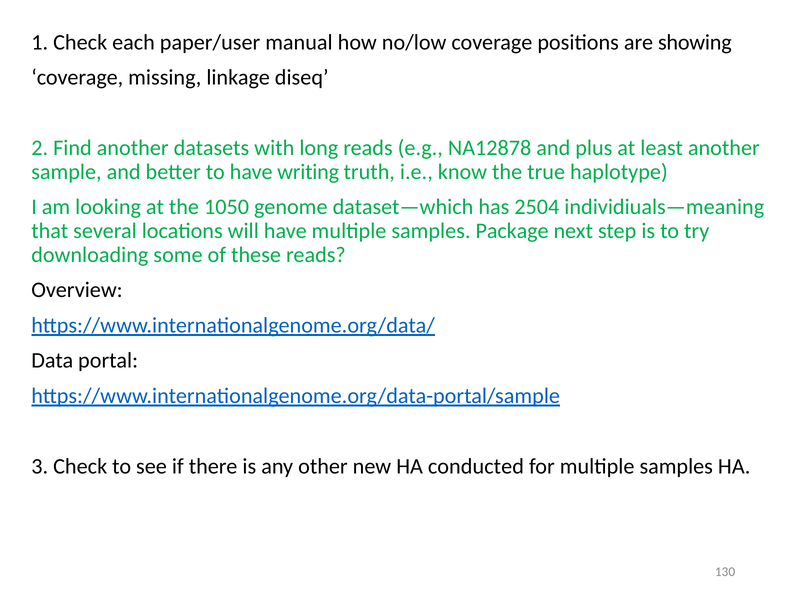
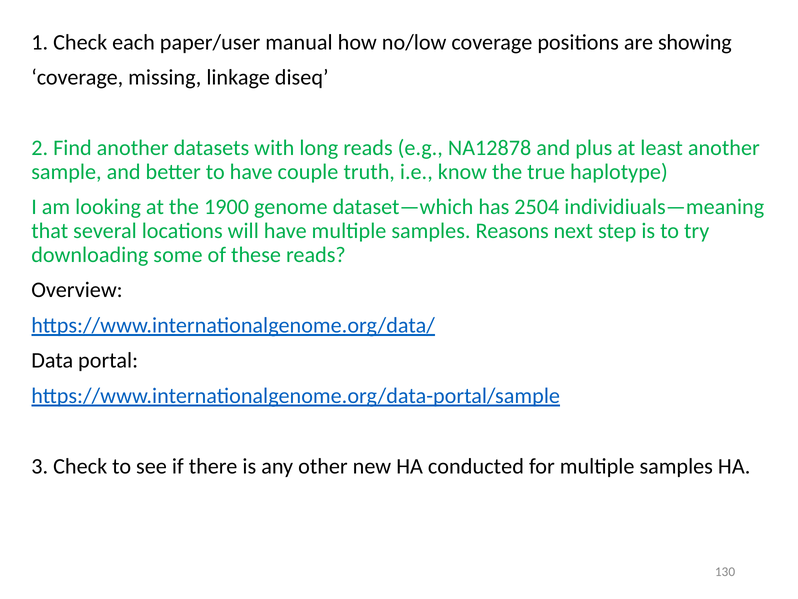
writing: writing -> couple (308, 172)
1050: 1050 -> 1900 (227, 207)
Package: Package -> Reasons (512, 231)
